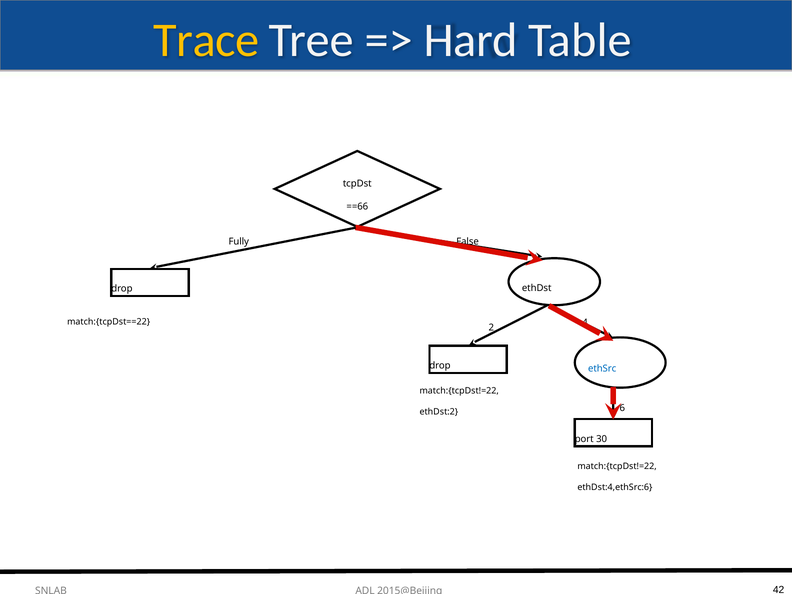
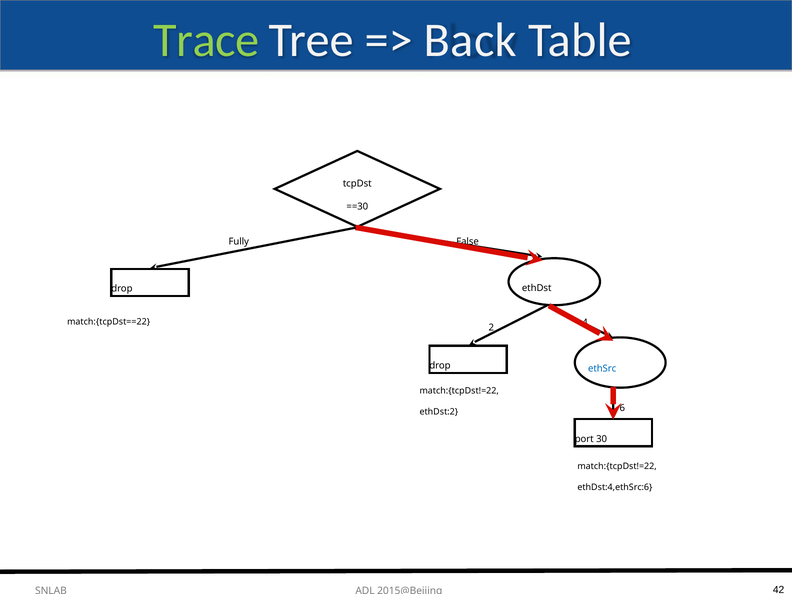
Trace colour: yellow -> light green (206, 40)
Hard: Hard -> Back (470, 40)
==66: ==66 -> ==30 (357, 206)
